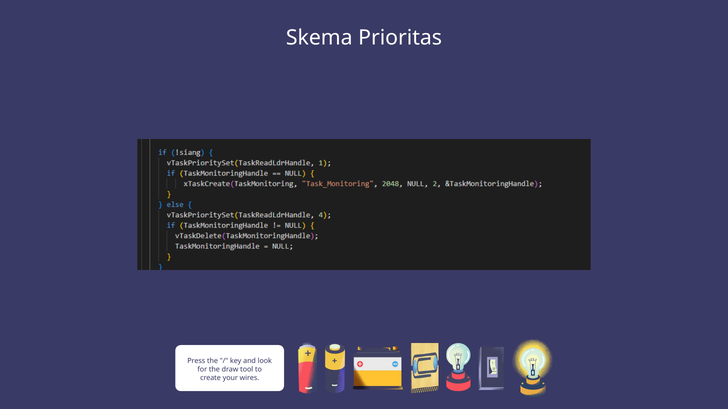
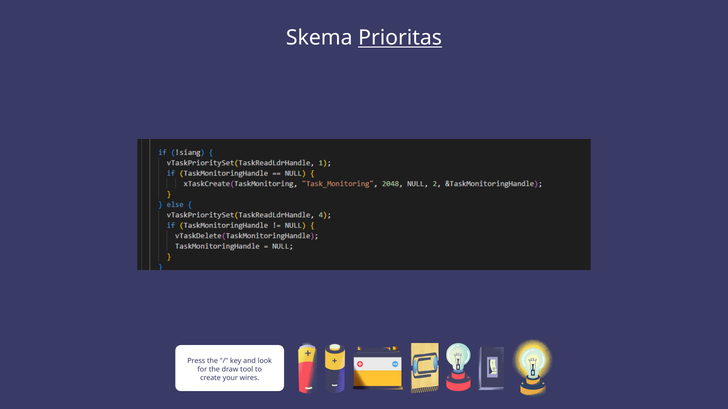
Prioritas underline: none -> present (400, 38)
